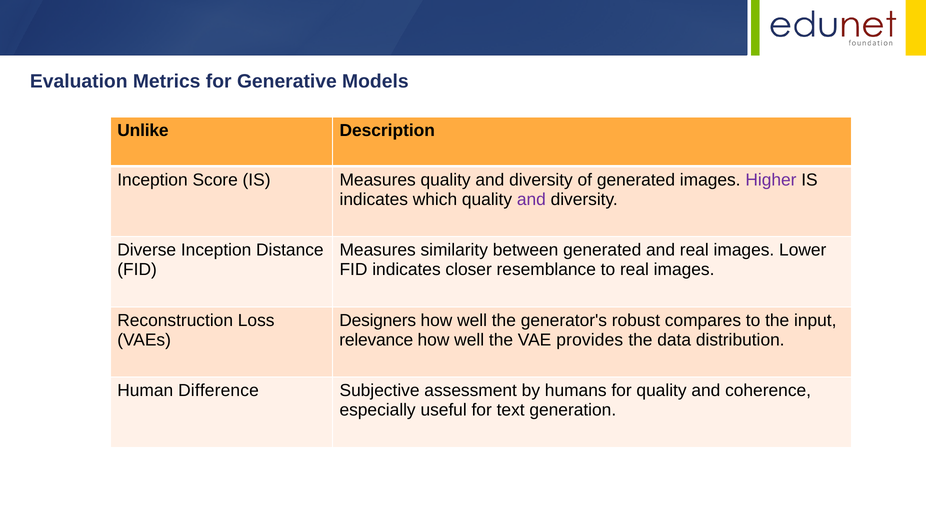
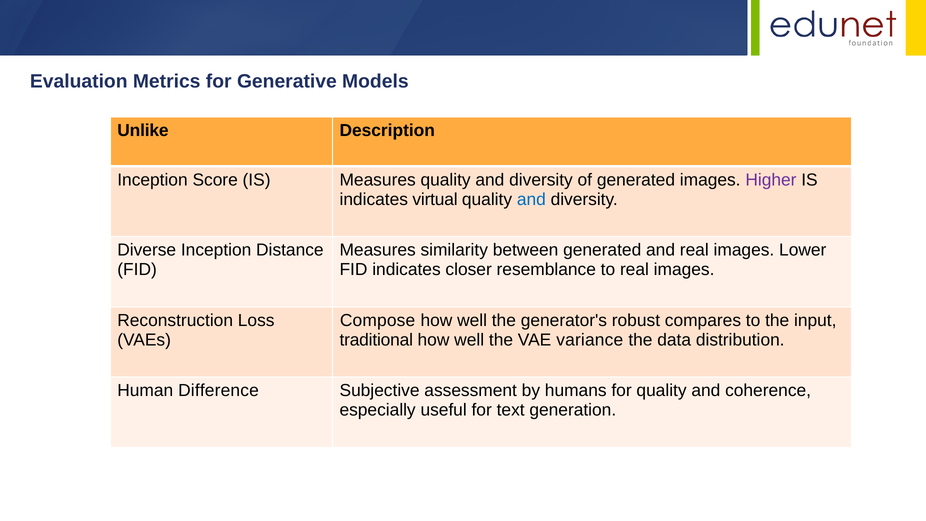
which: which -> virtual (435, 199)
and colour: purple -> blue (531, 199)
Designers: Designers -> Compose (378, 320)
relevance: relevance -> traditional (376, 340)
provides: provides -> variance (590, 340)
